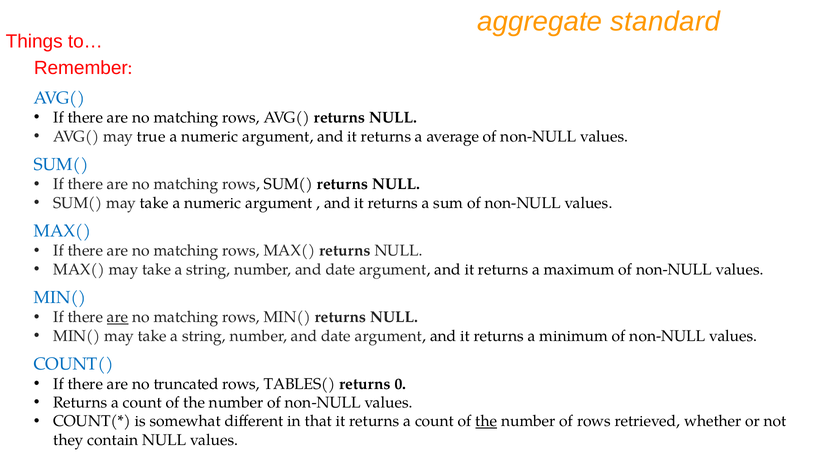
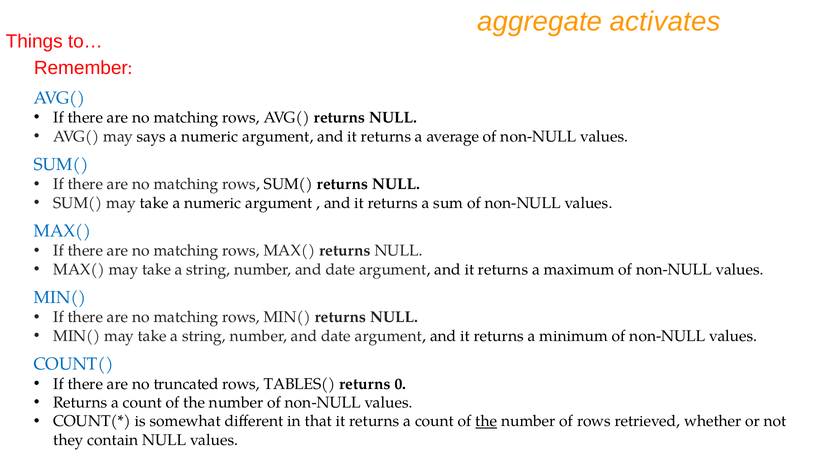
standard: standard -> activates (665, 22)
true: true -> says (151, 136)
are underline: present -> none (118, 317)
